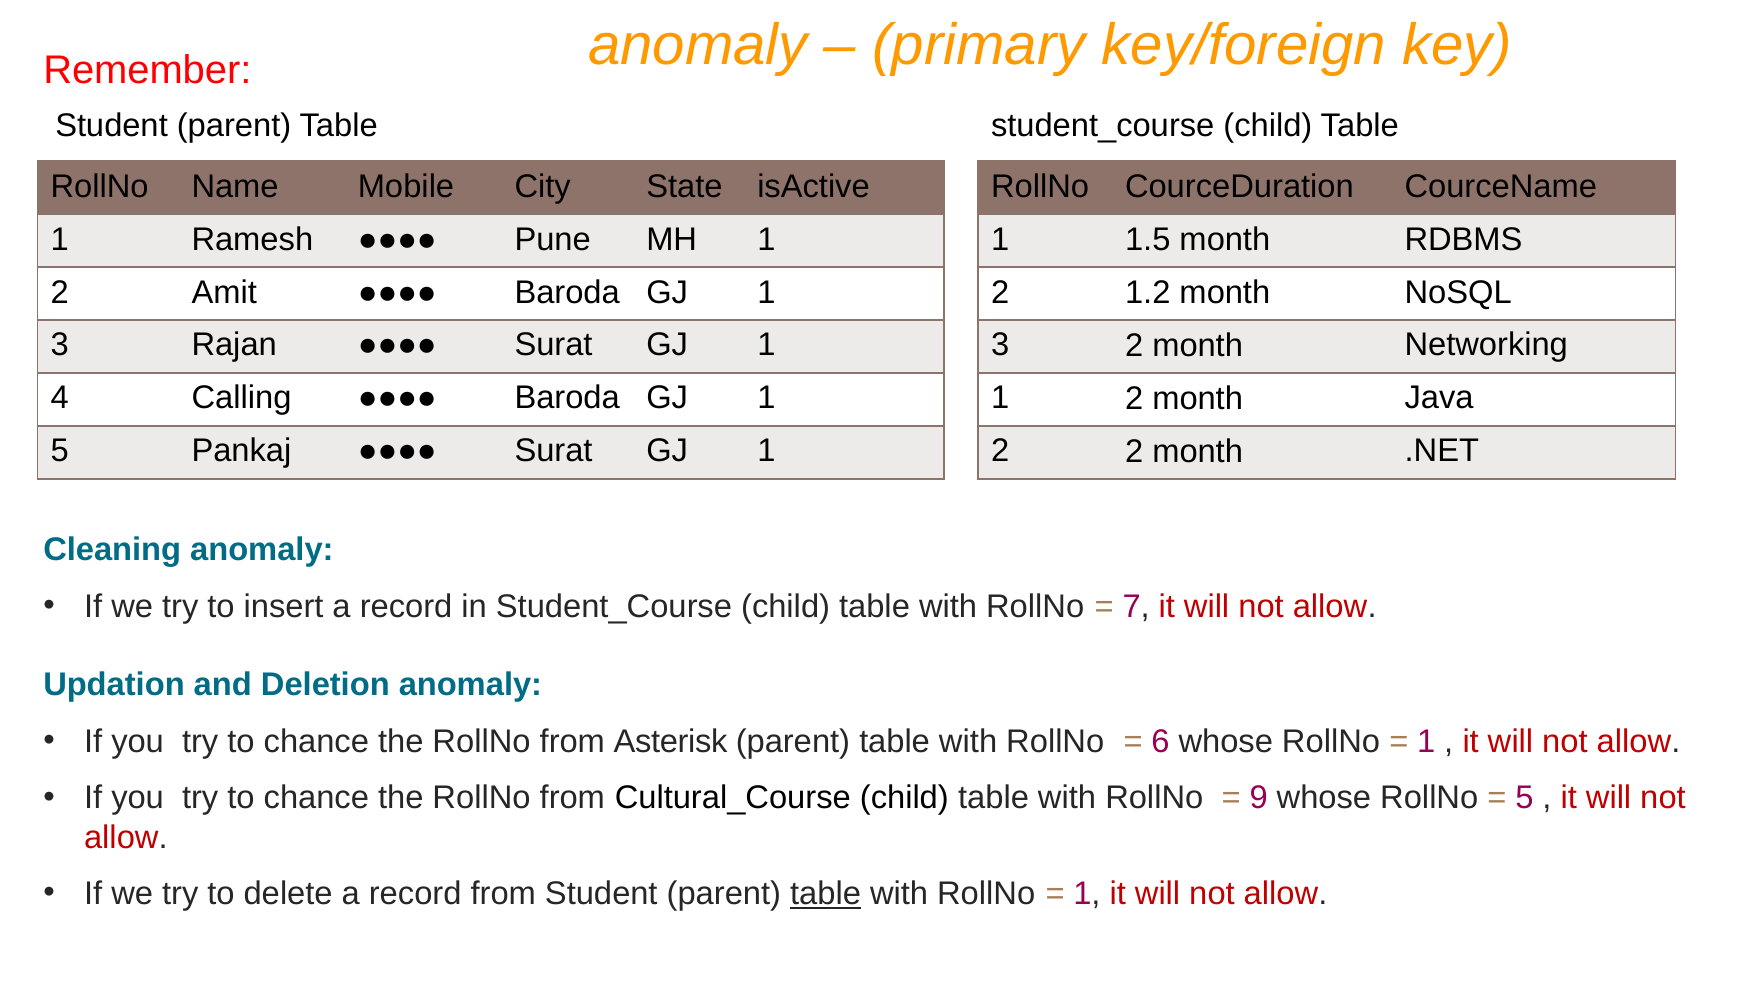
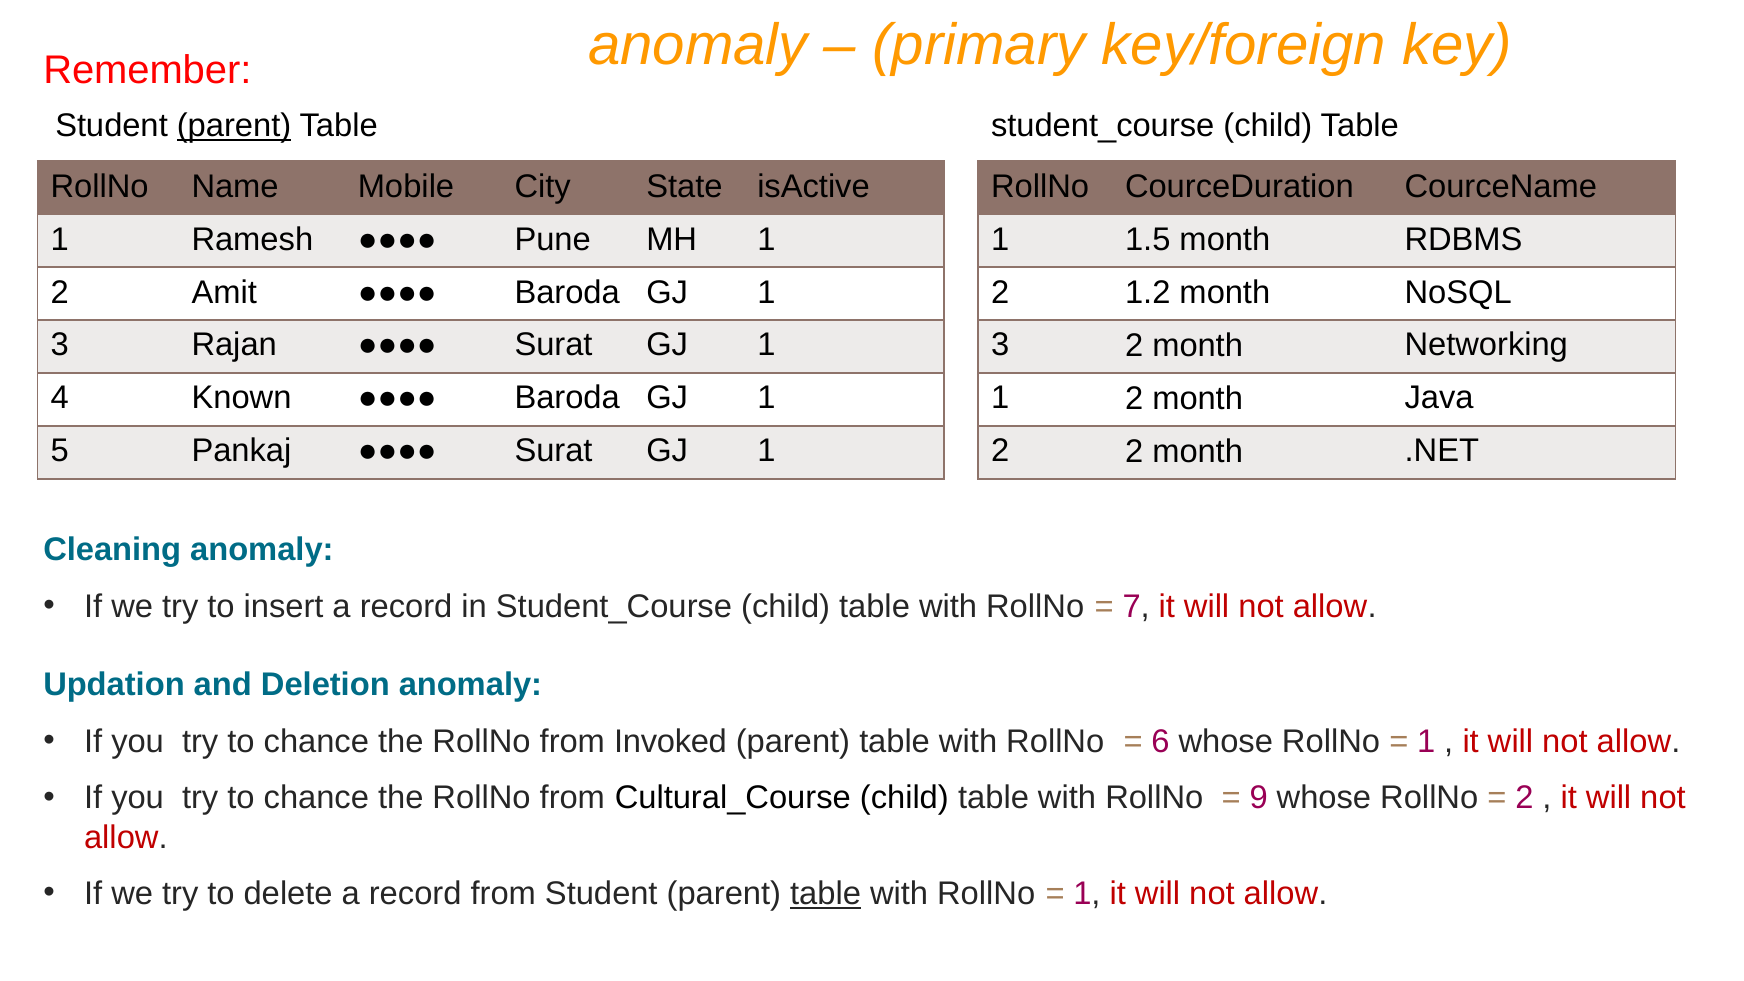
parent underline: none -> present (234, 126)
Calling: Calling -> Known (242, 398)
Asterisk: Asterisk -> Invoked (671, 741)
5: 5 -> 2 (1524, 798)
